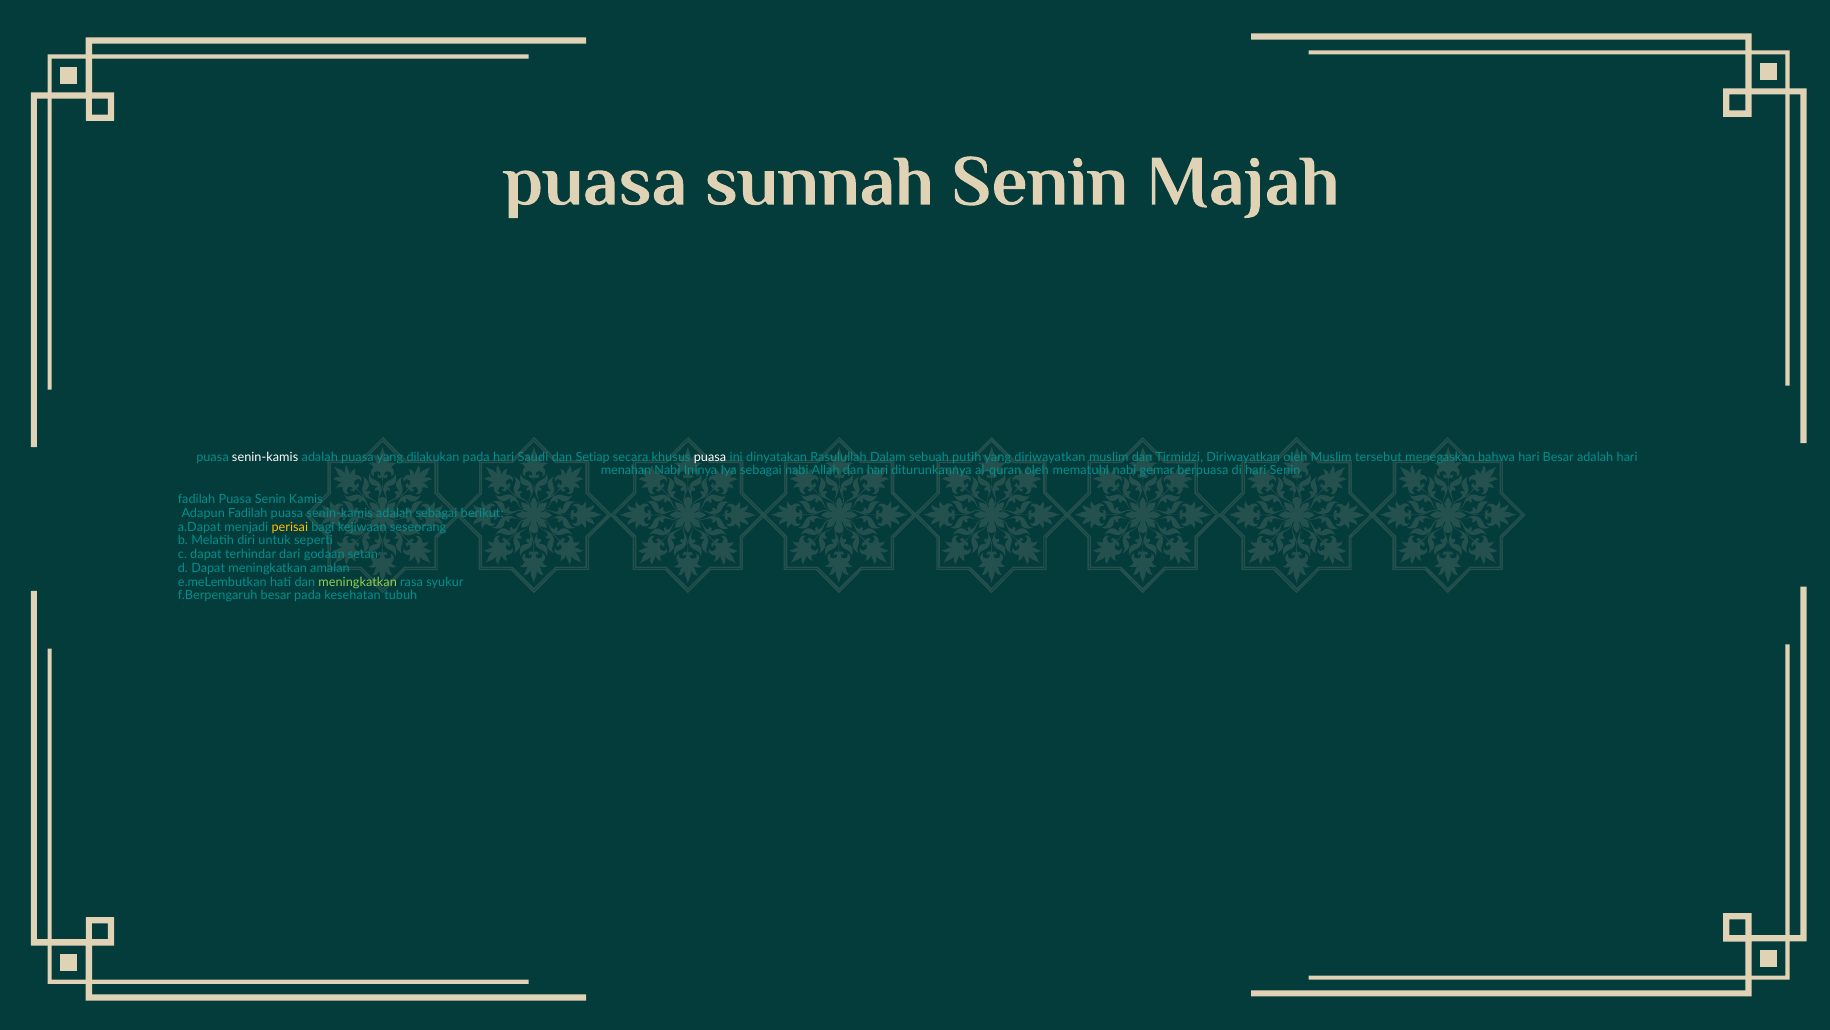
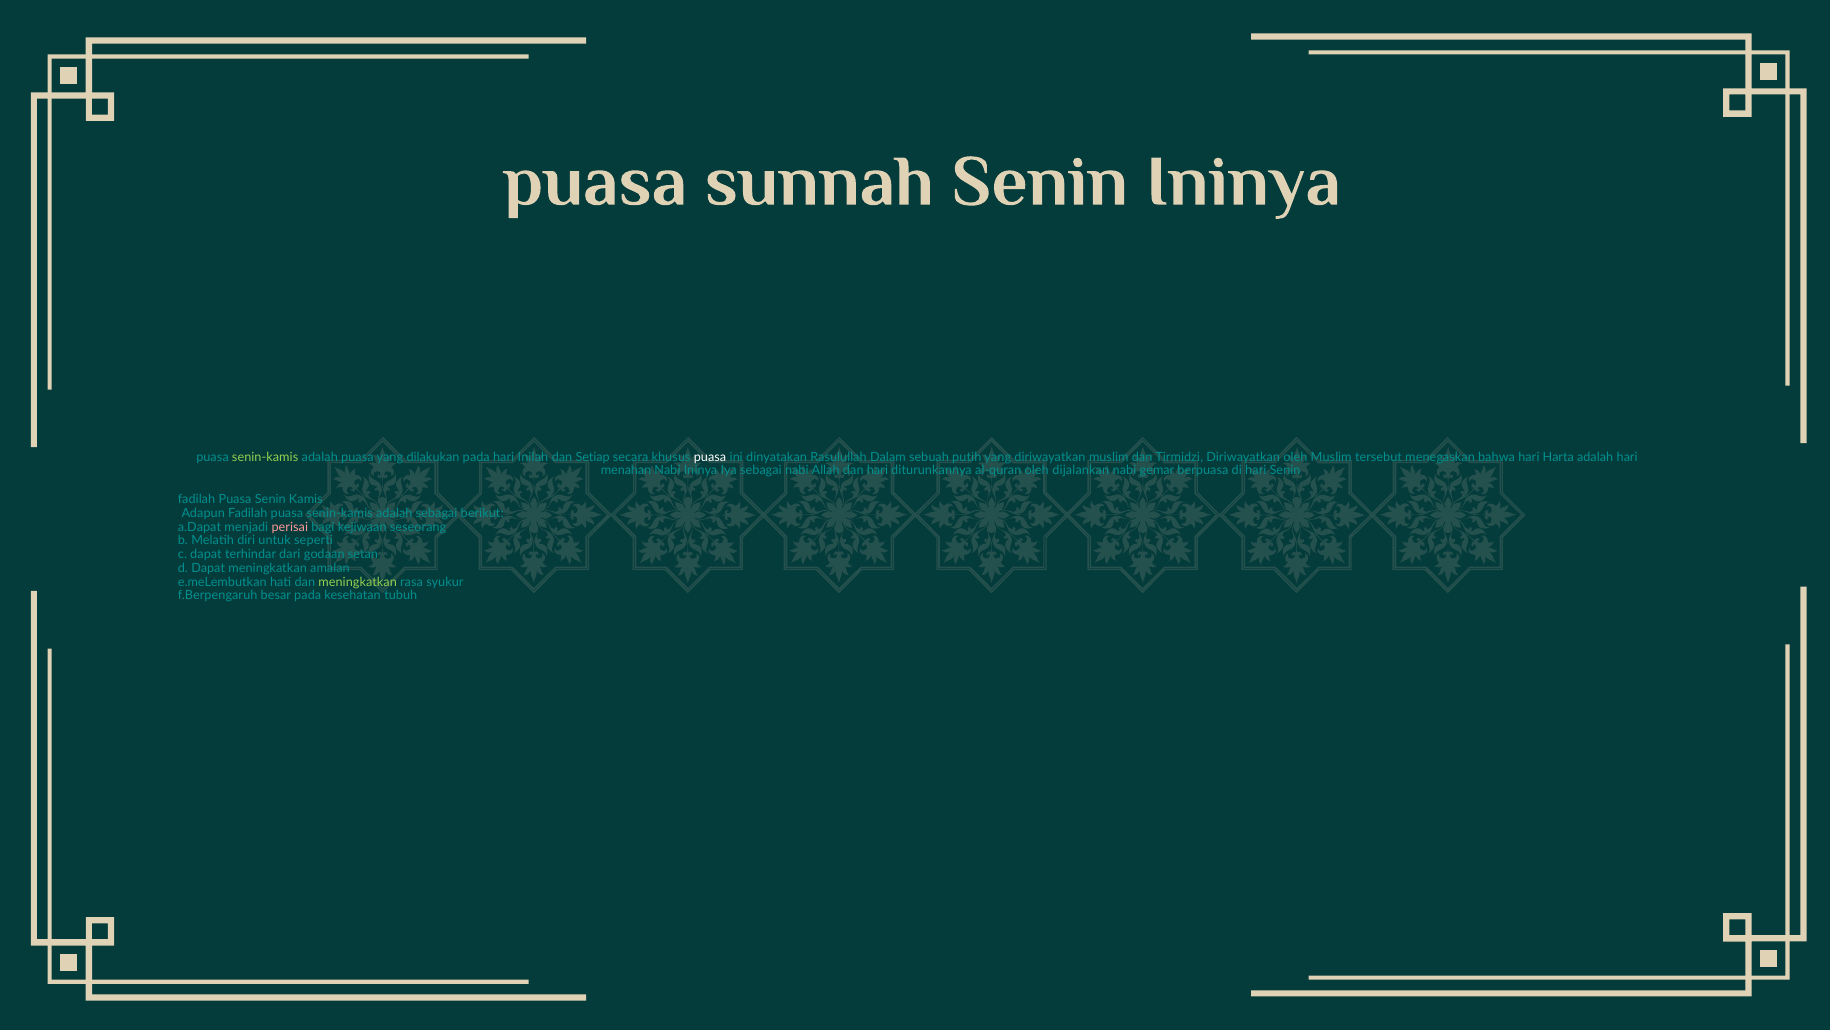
Senin Majah: Majah -> Ininya (1243, 181)
senin-kamis colour: white -> light green (265, 457)
Saudi: Saudi -> Inilah (533, 457)
hari Besar: Besar -> Harta (1558, 457)
mematuhi: mematuhi -> dijalankan (1081, 471)
perisai colour: yellow -> pink (290, 527)
